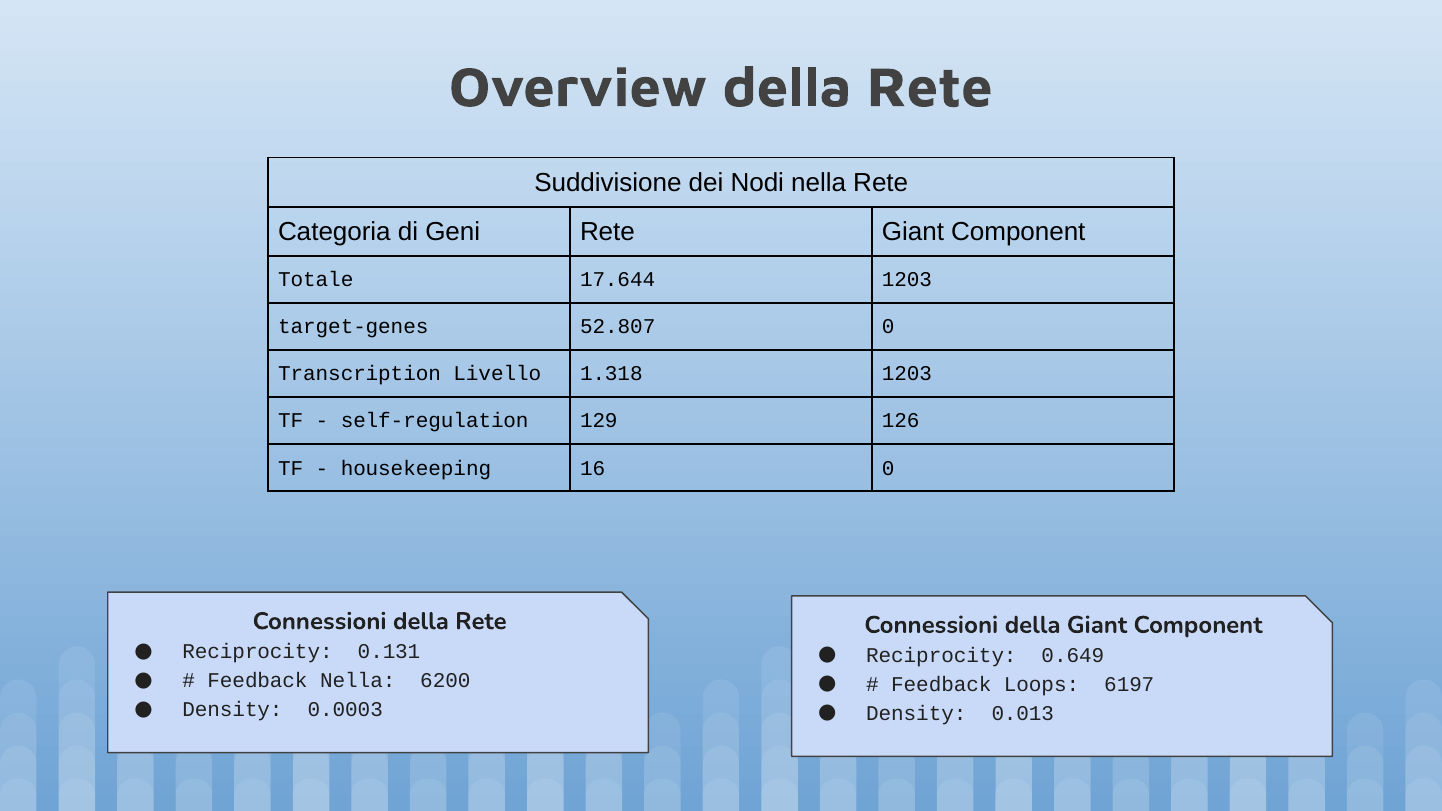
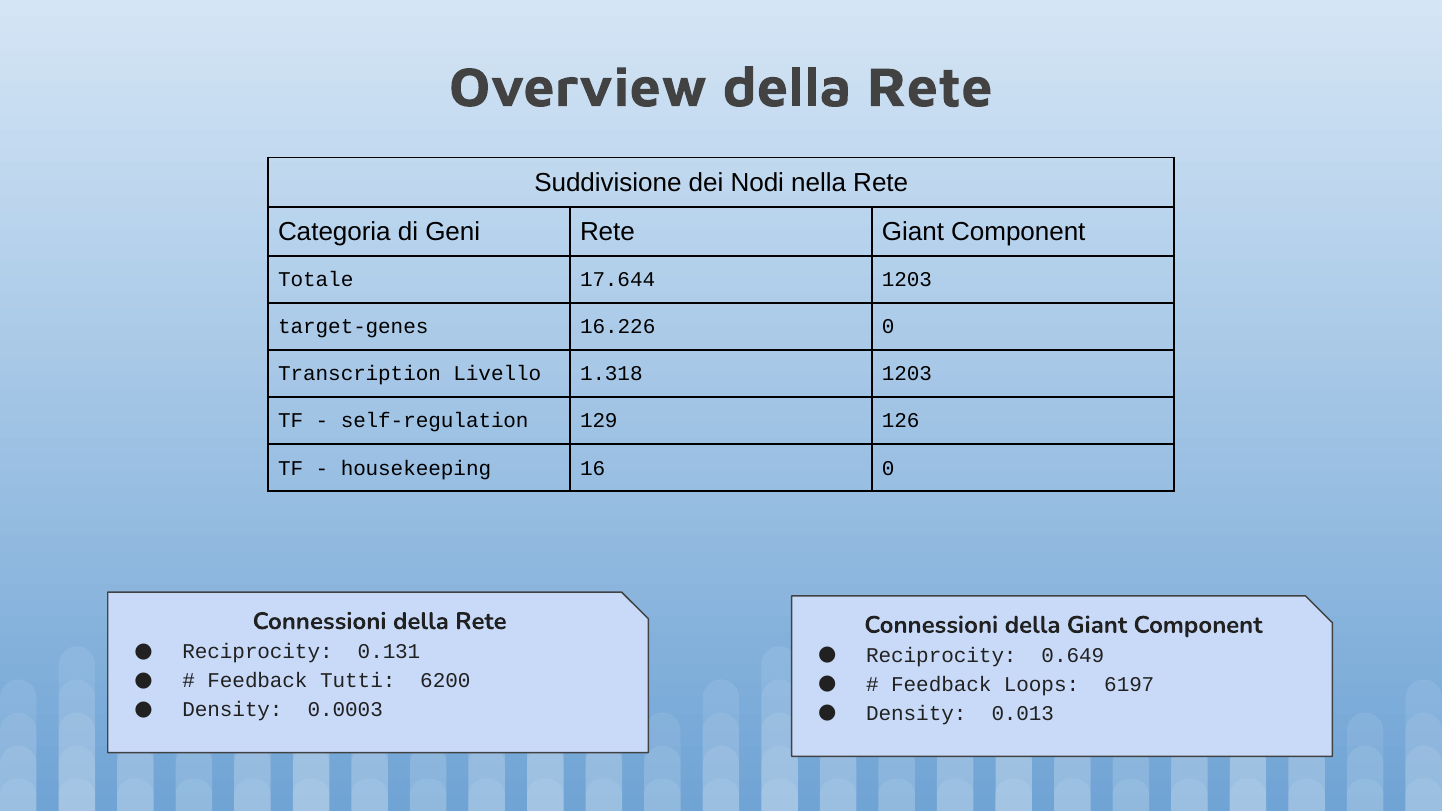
52.807: 52.807 -> 16.226 (618, 327)
Feedback Nella: Nella -> Tutti (358, 681)
